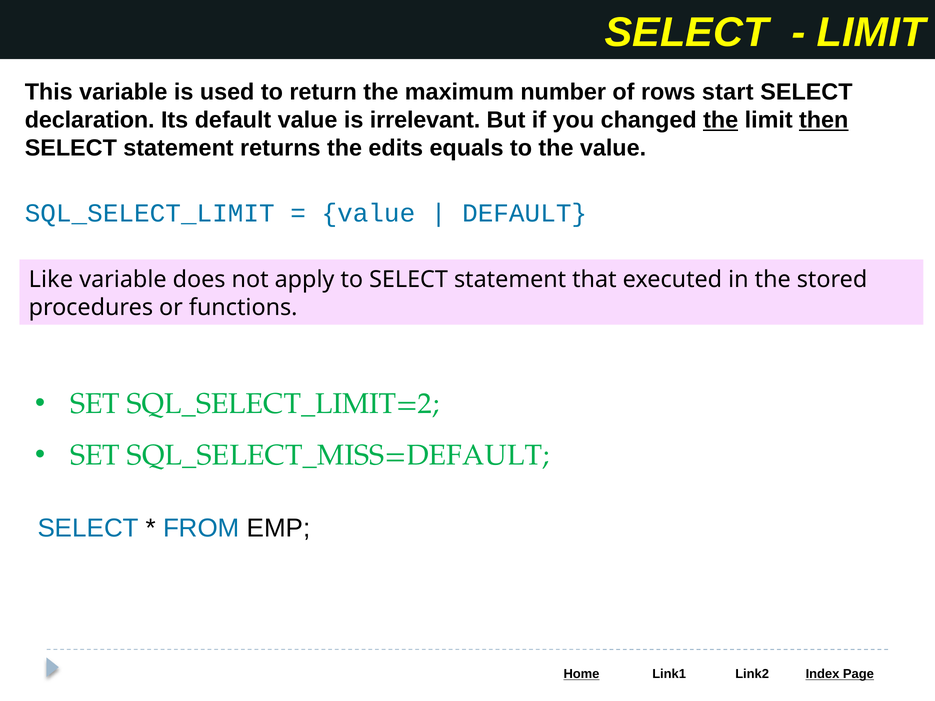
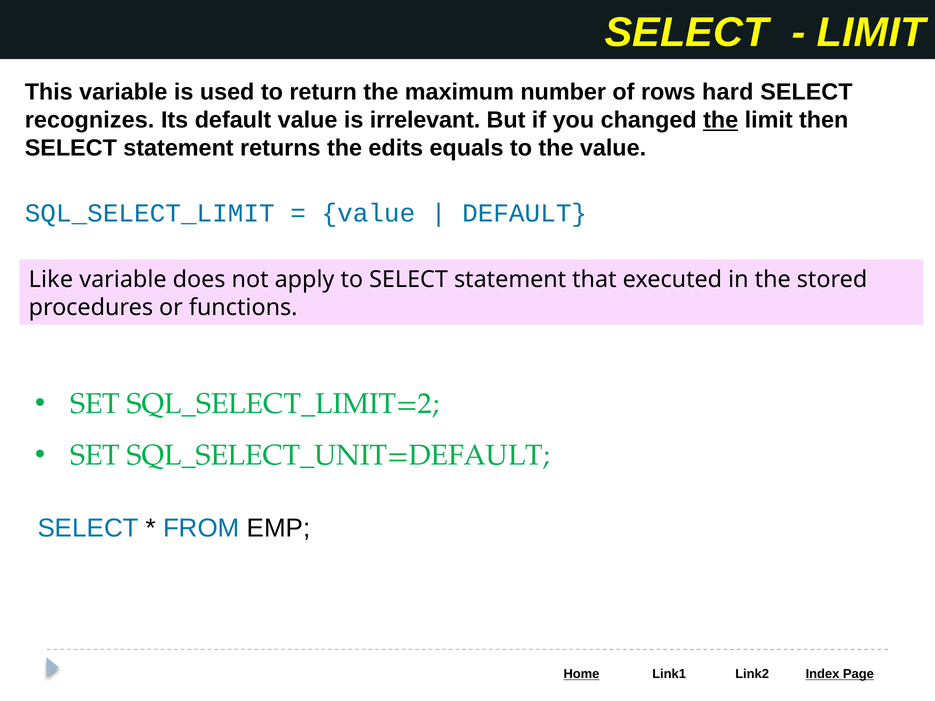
start: start -> hard (728, 92)
declaration: declaration -> recognizes (90, 120)
then underline: present -> none (824, 120)
SQL_SELECT_MISS=DEFAULT: SQL_SELECT_MISS=DEFAULT -> SQL_SELECT_UNIT=DEFAULT (338, 455)
